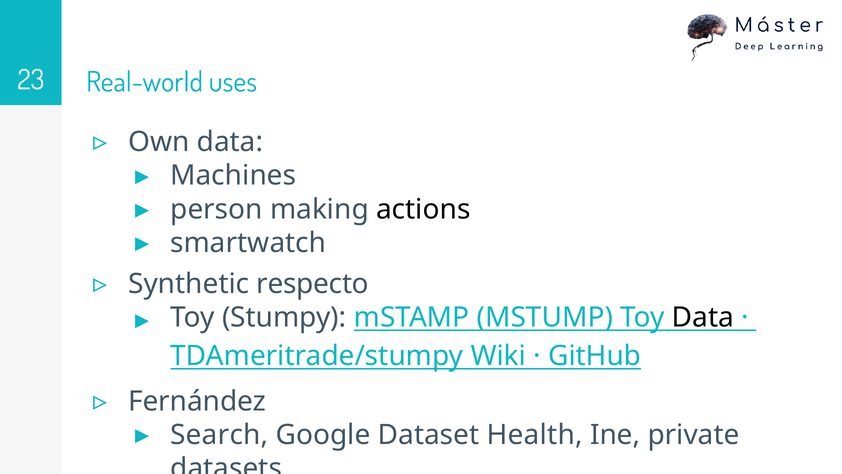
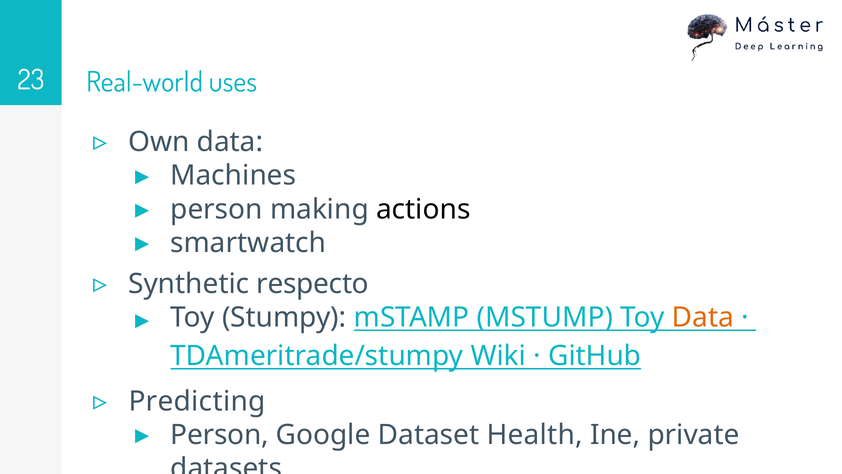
Data colour: black -> orange (703, 317)
Fernández: Fernández -> Predicting (197, 401)
Search: Search -> Person (220, 435)
